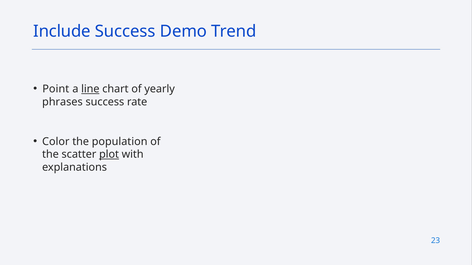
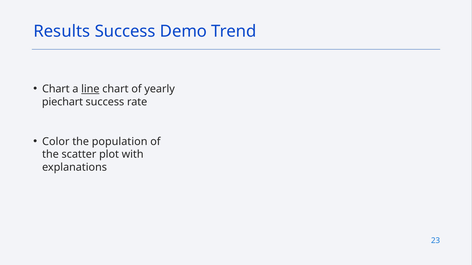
Include: Include -> Results (62, 32)
Point: Point -> Chart (56, 89)
phrases: phrases -> piechart (63, 102)
plot underline: present -> none (109, 155)
